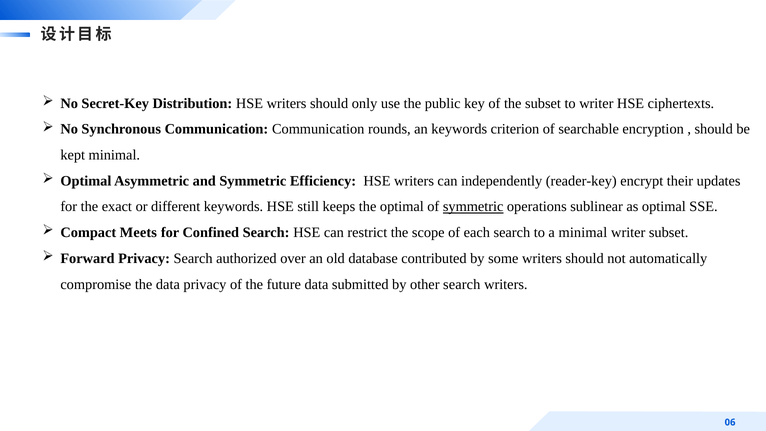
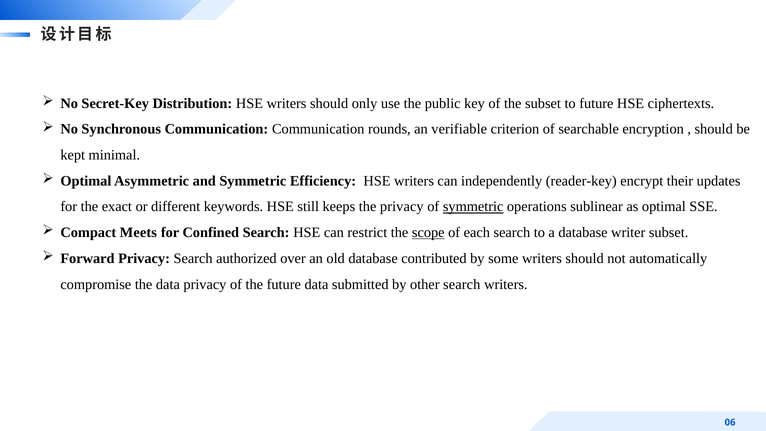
to writer: writer -> future (596, 103)
an keywords: keywords -> verifiable (459, 129)
the optimal: optimal -> privacy (402, 207)
scope underline: none -> present (428, 232)
a minimal: minimal -> database (583, 232)
